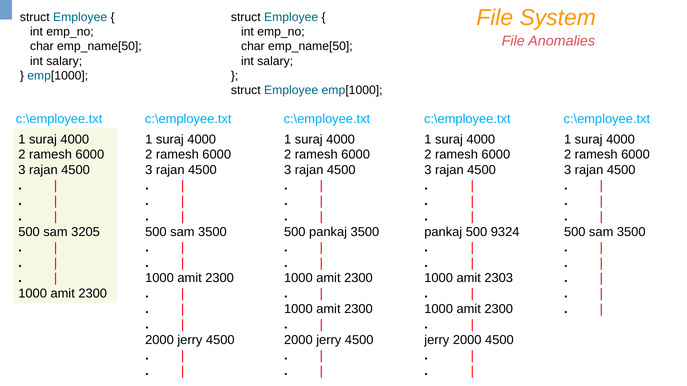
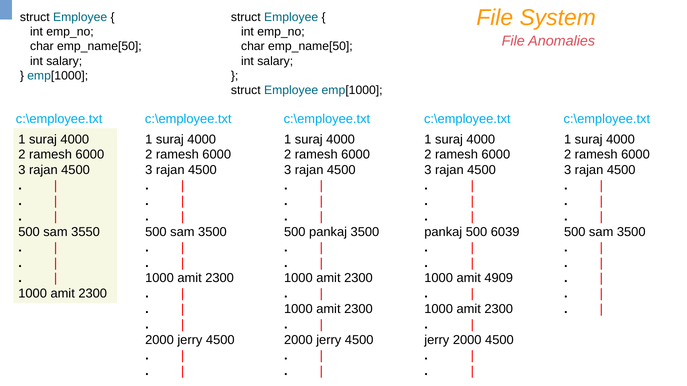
3205: 3205 -> 3550 (86, 232)
9324: 9324 -> 6039 (505, 232)
2303: 2303 -> 4909 (499, 279)
